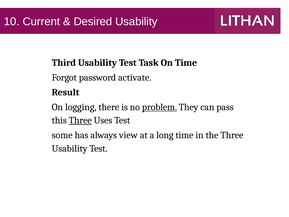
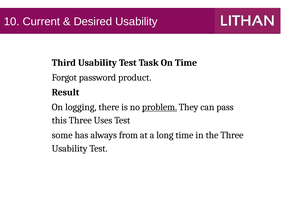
activate: activate -> product (135, 77)
Three underline: present -> none (80, 120)
view: view -> from (128, 135)
